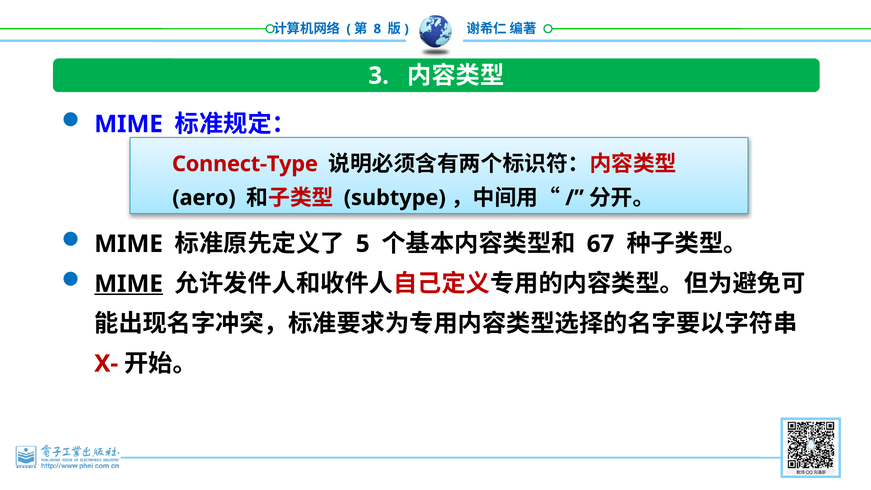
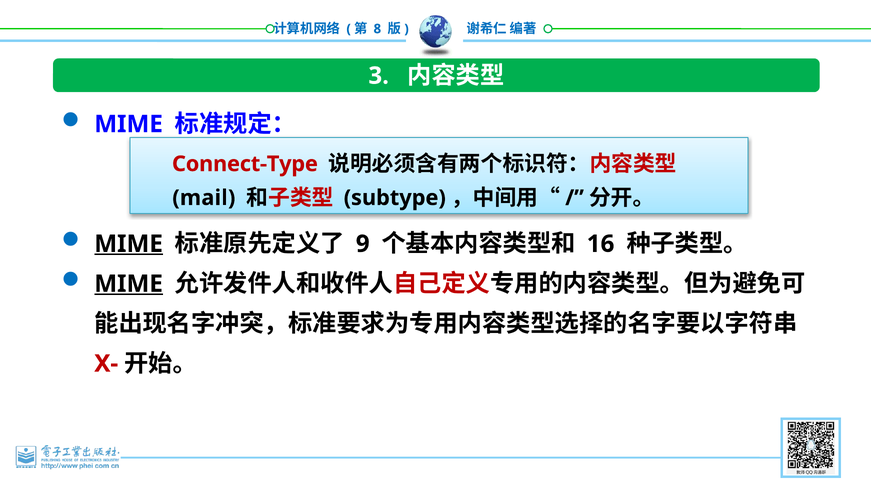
aero: aero -> mail (204, 198)
MIME underline: none -> present (129, 244)
5: 5 -> 9 (363, 244)
67: 67 -> 16 (601, 244)
